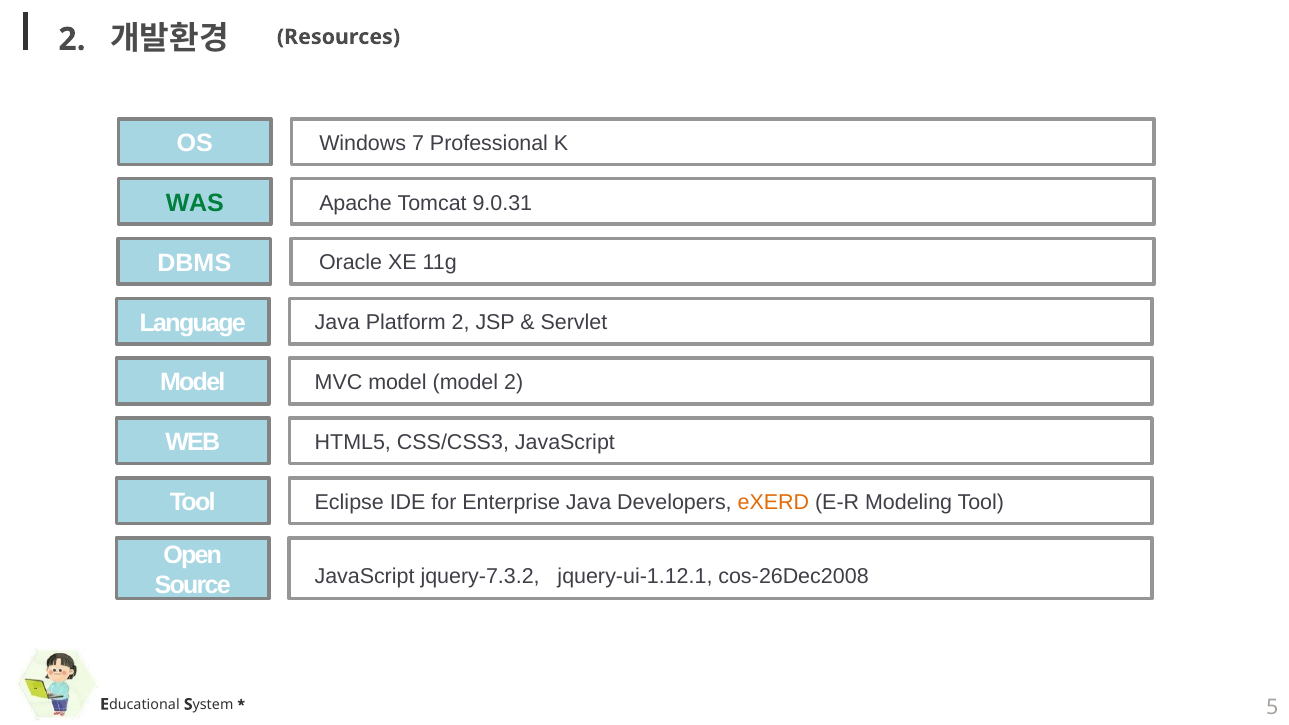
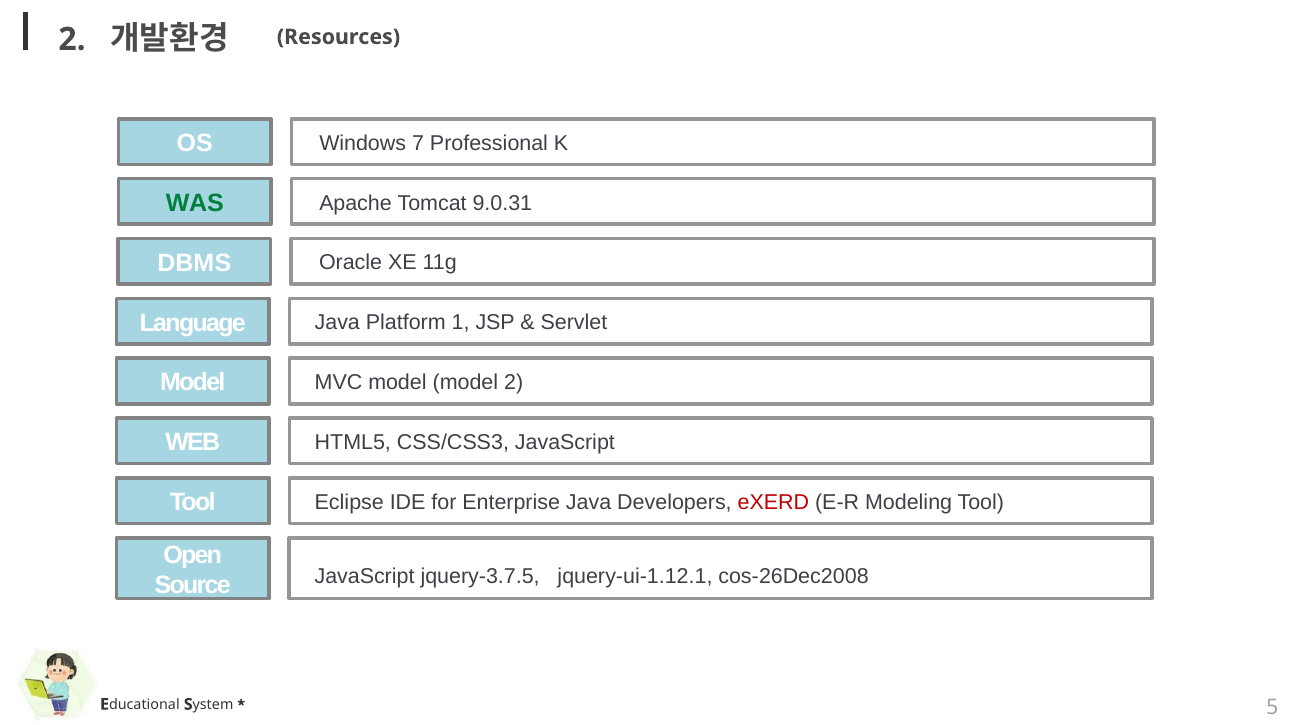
Platform 2: 2 -> 1 (461, 323)
eXERD colour: orange -> red (773, 502)
jquery-7.3.2: jquery-7.3.2 -> jquery-3.7.5 (480, 576)
